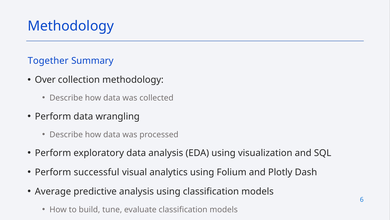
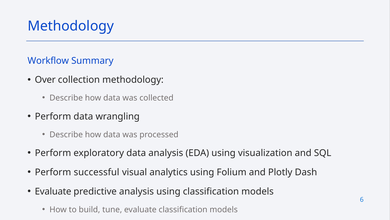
Together: Together -> Workflow (48, 61)
Average: Average -> Evaluate (53, 191)
